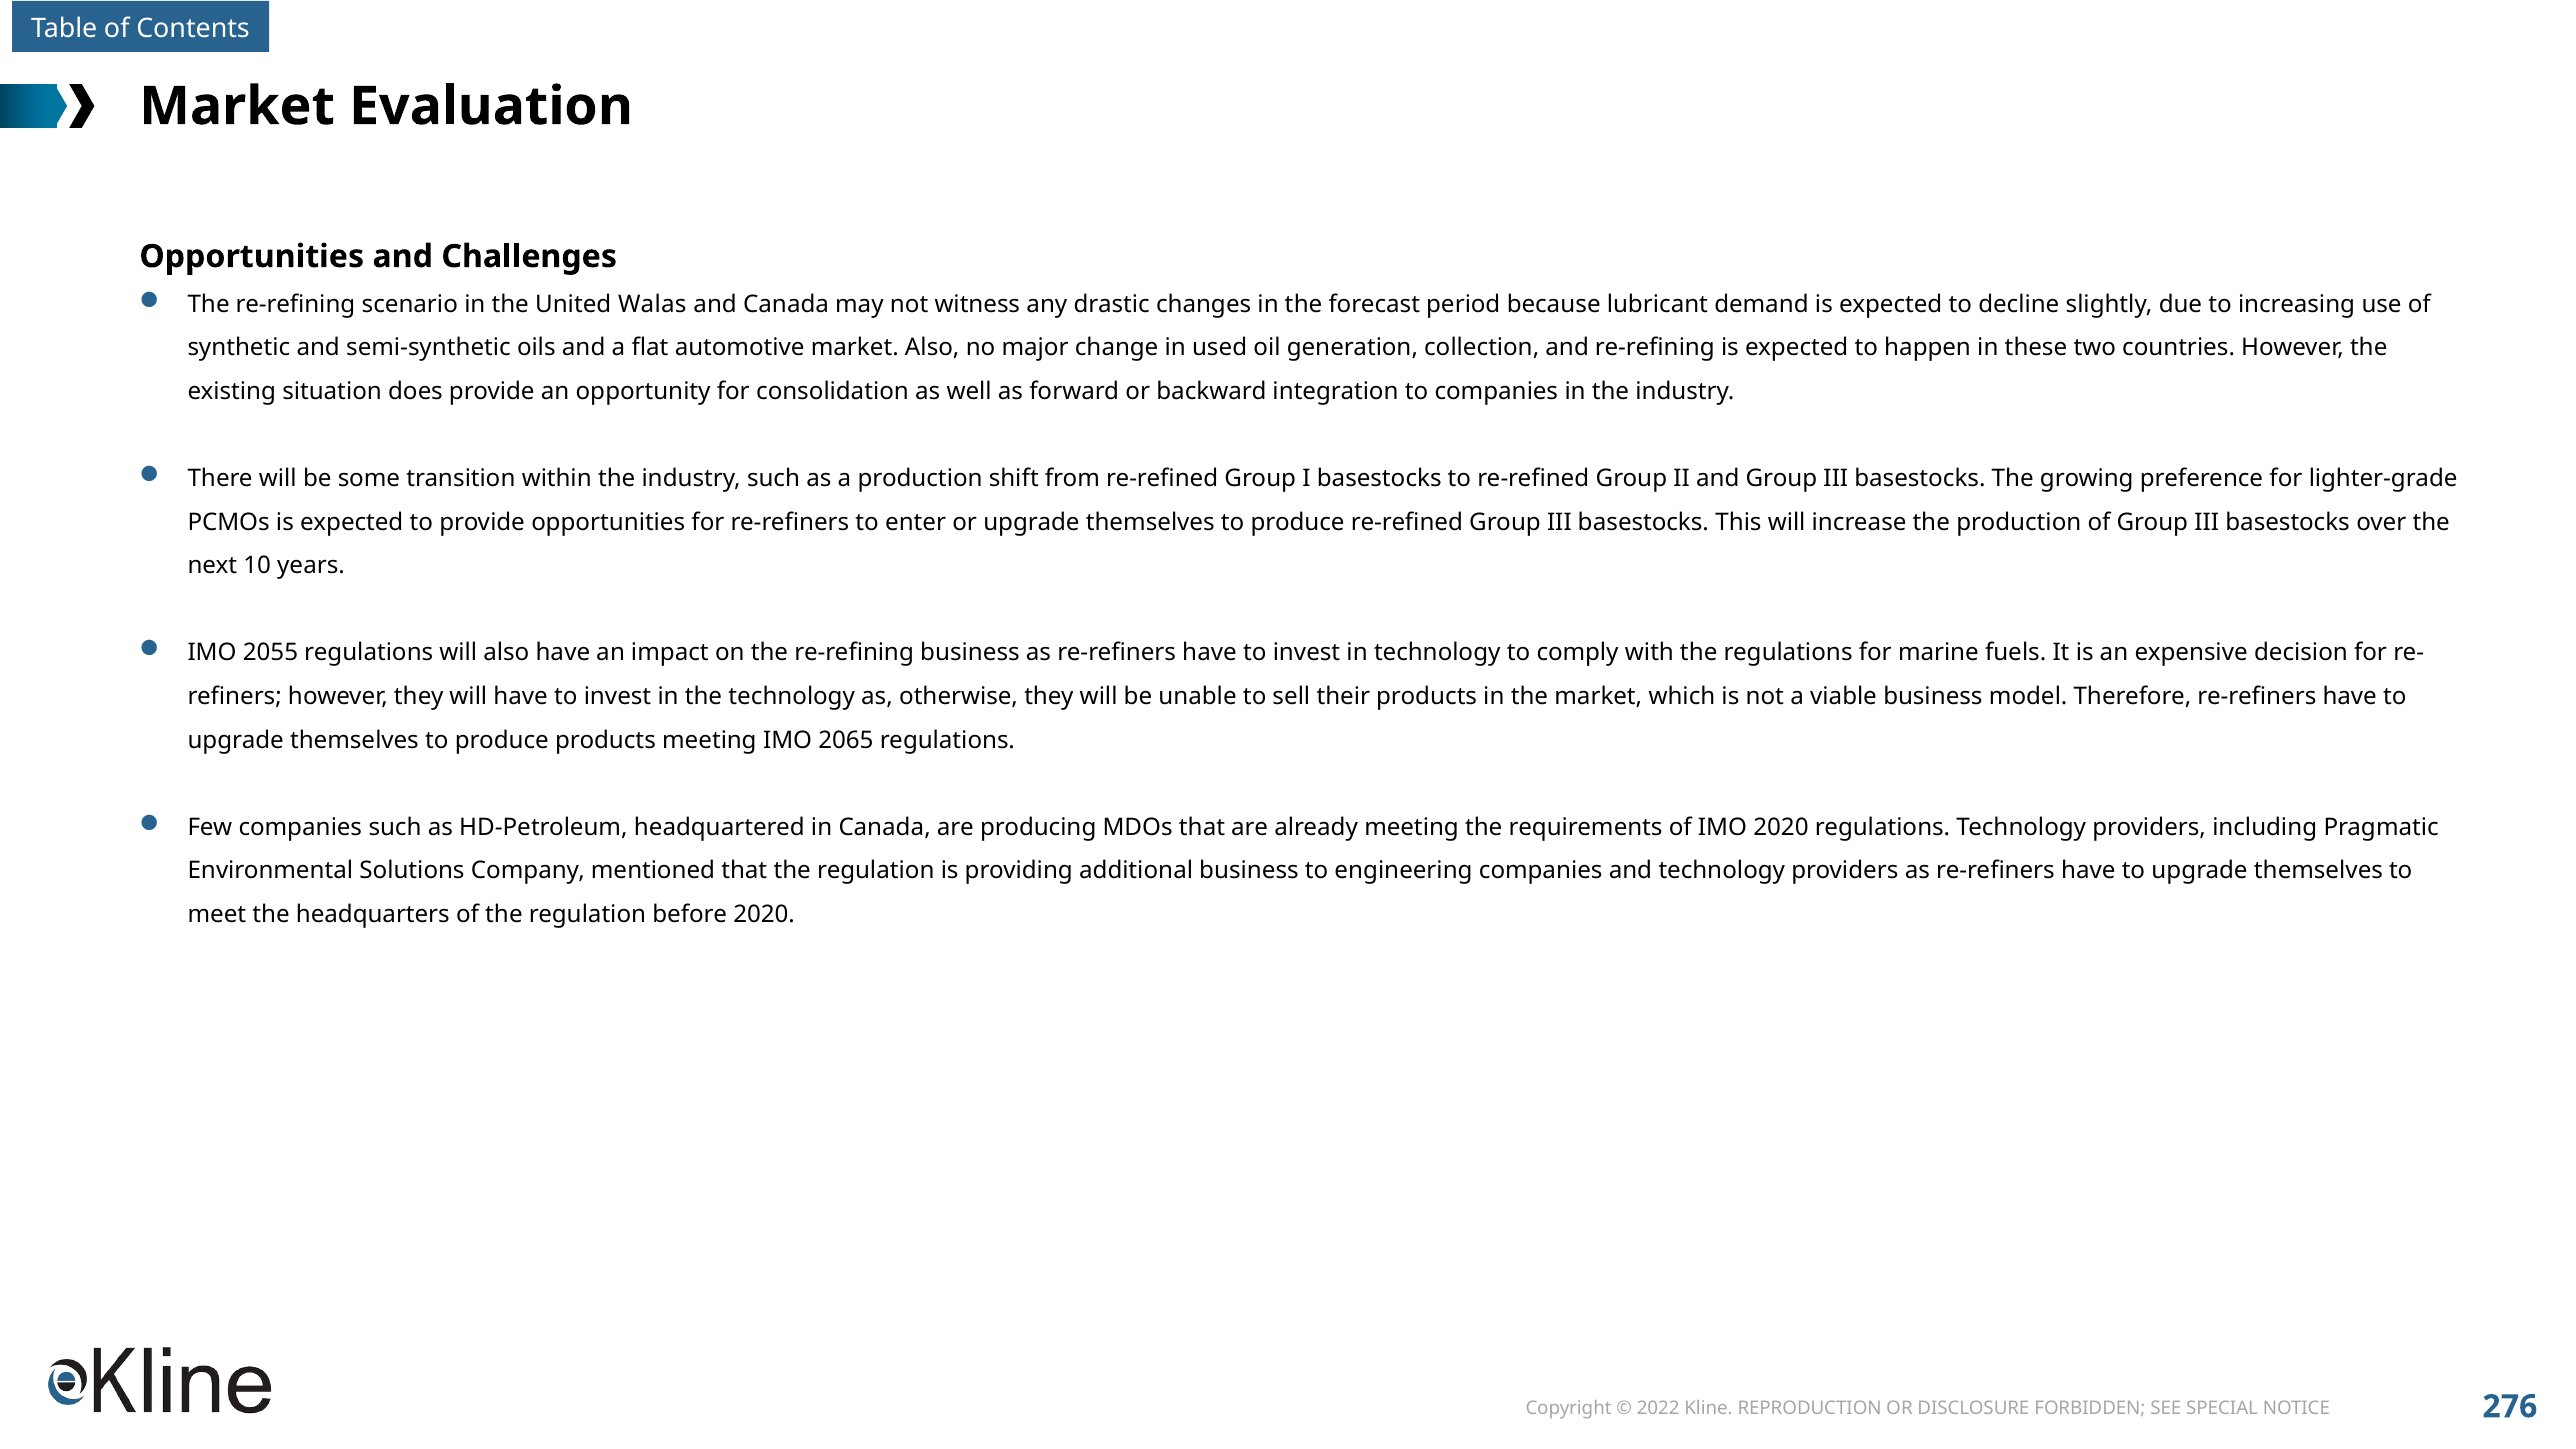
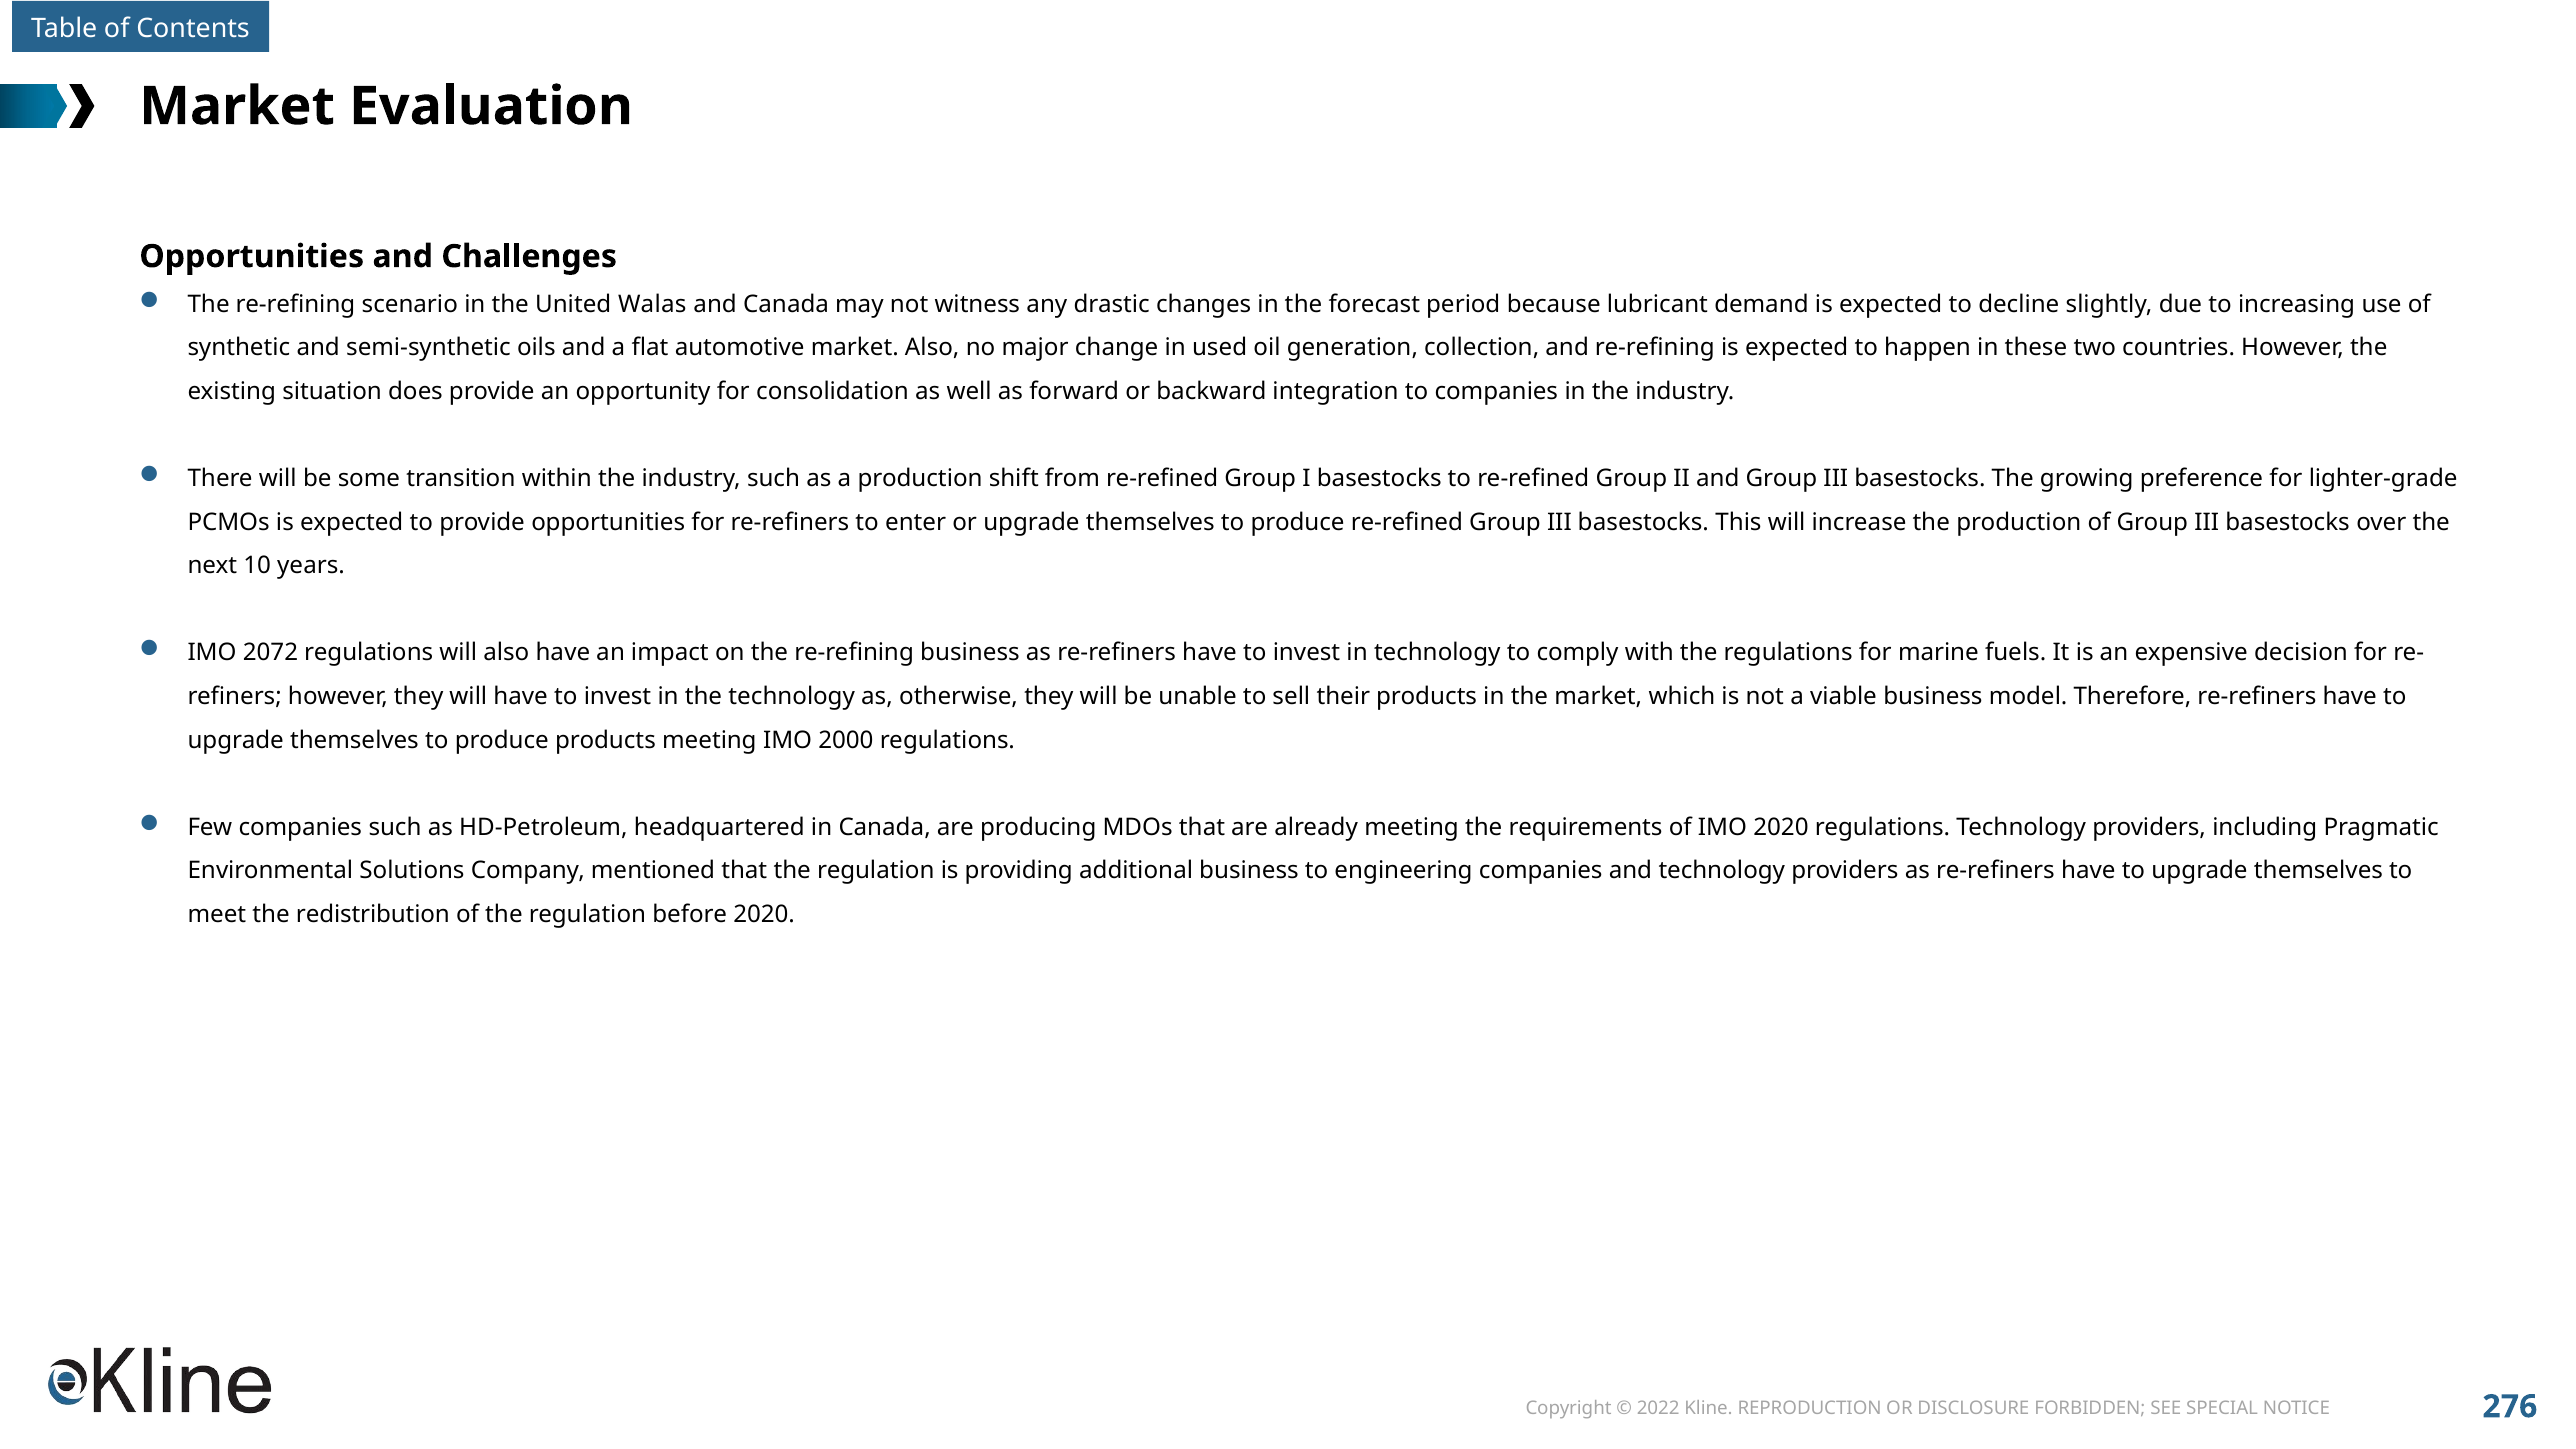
2055: 2055 -> 2072 (270, 653)
2065: 2065 -> 2000 (846, 740)
headquarters: headquarters -> redistribution (373, 915)
